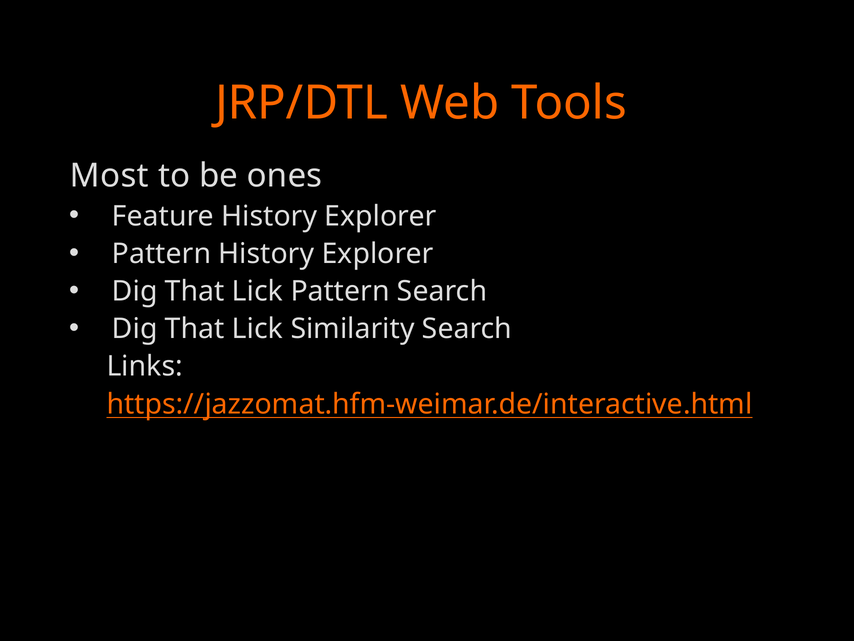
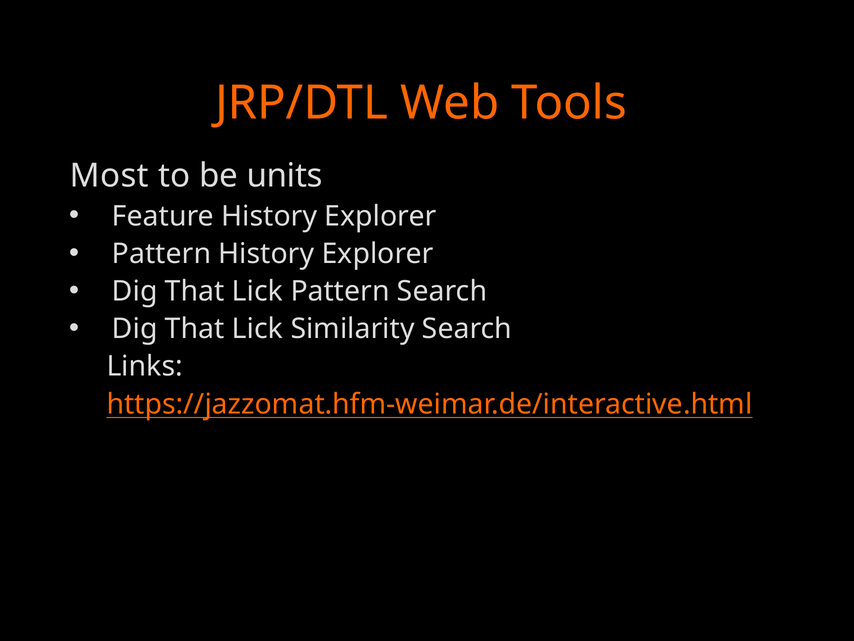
ones: ones -> units (285, 176)
